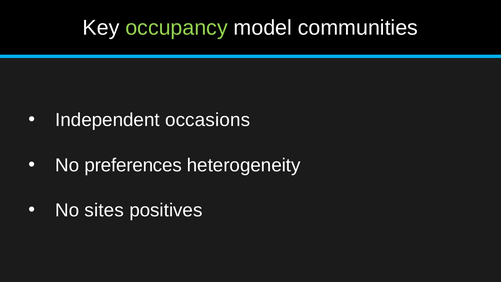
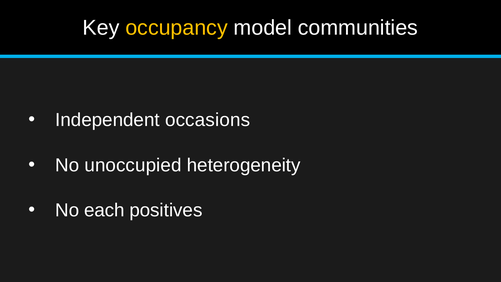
occupancy colour: light green -> yellow (177, 28)
preferences: preferences -> unoccupied (133, 165)
sites: sites -> each (104, 210)
